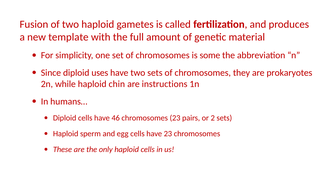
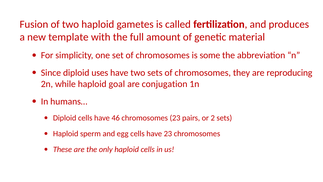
prokaryotes: prokaryotes -> reproducing (289, 73)
chin: chin -> goal (117, 84)
instructions: instructions -> conjugation (165, 84)
